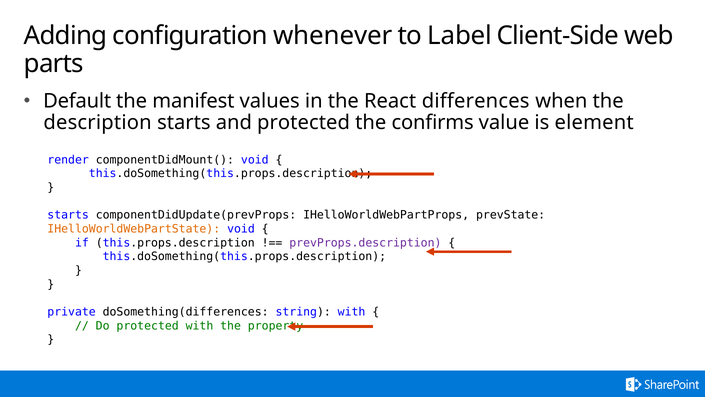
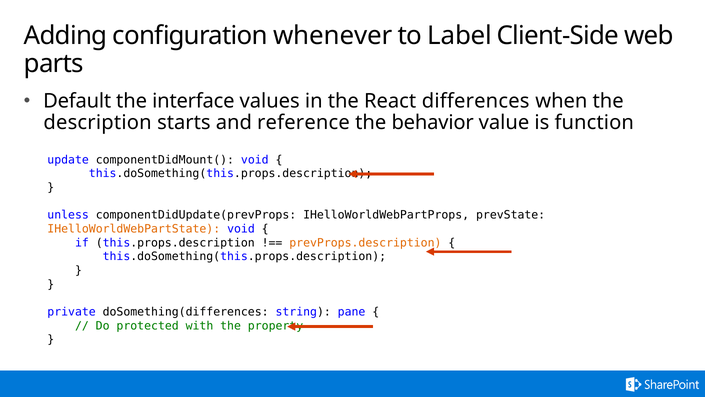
manifest: manifest -> interface (193, 101)
and protected: protected -> reference (303, 123)
confirms: confirms -> behavior (433, 123)
element: element -> function (594, 123)
render: render -> update (68, 160)
starts: starts -> unless (68, 215)
prevProps.description colour: purple -> orange (365, 242)
string with: with -> pane (352, 311)
